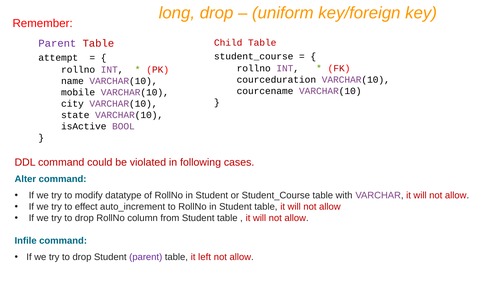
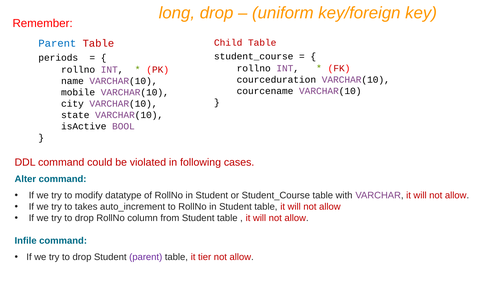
Parent colour: purple -> blue (57, 43)
attempt: attempt -> periods (58, 58)
effect: effect -> takes (86, 207)
left: left -> tier (205, 258)
